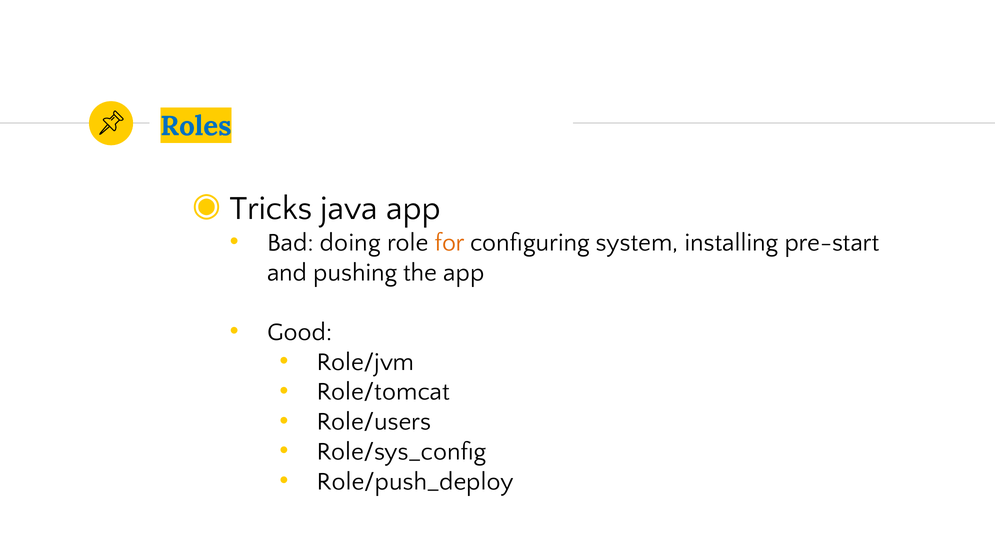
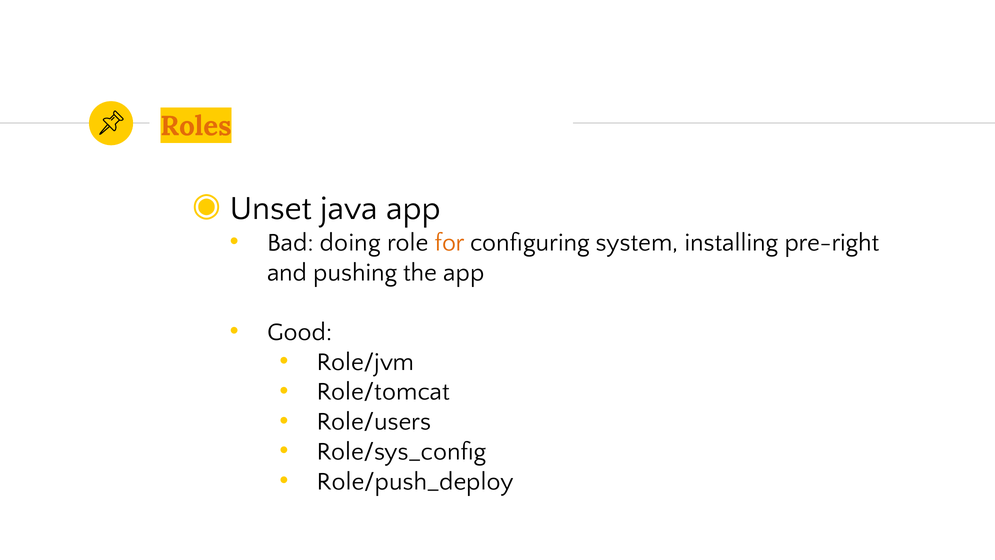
Roles colour: blue -> orange (196, 126)
Tricks: Tricks -> Unset (271, 208)
pre-start: pre-start -> pre-right (832, 242)
